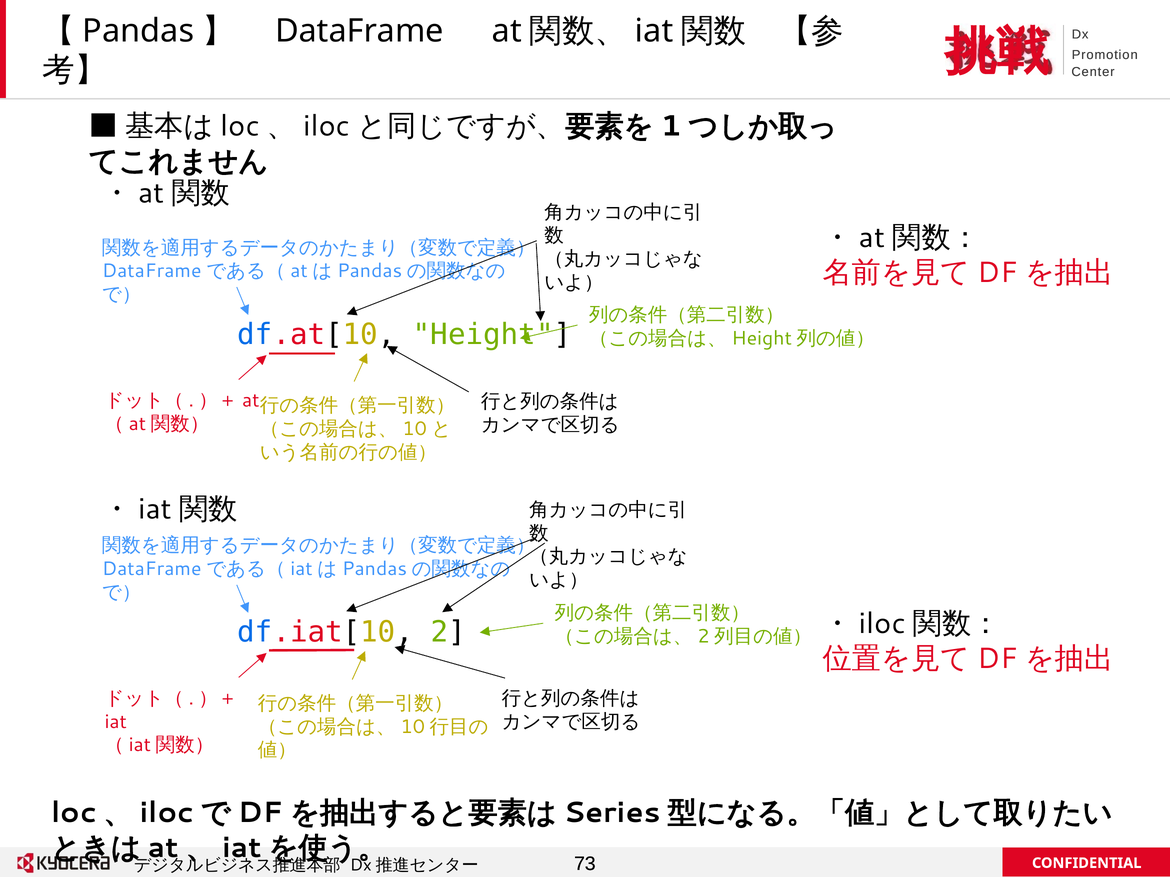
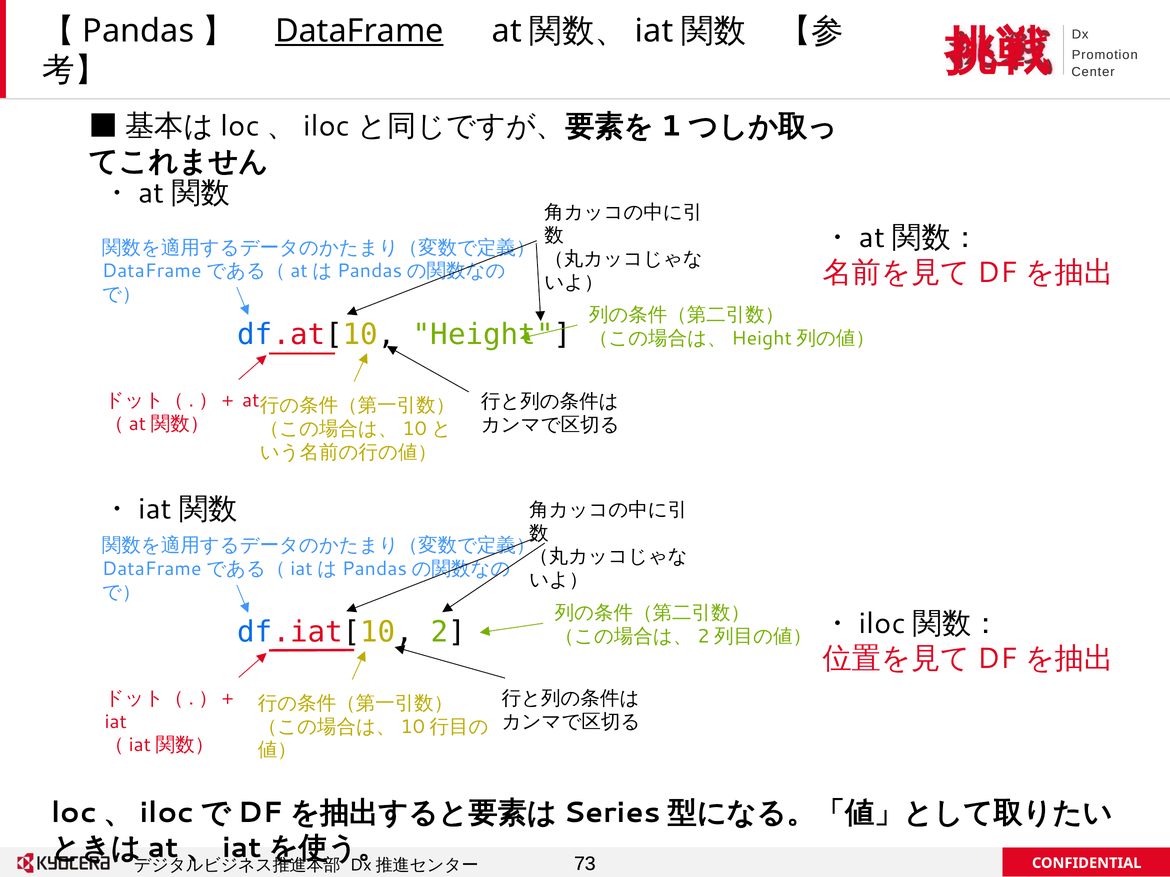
DataFrame underline: none -> present (359, 31)
